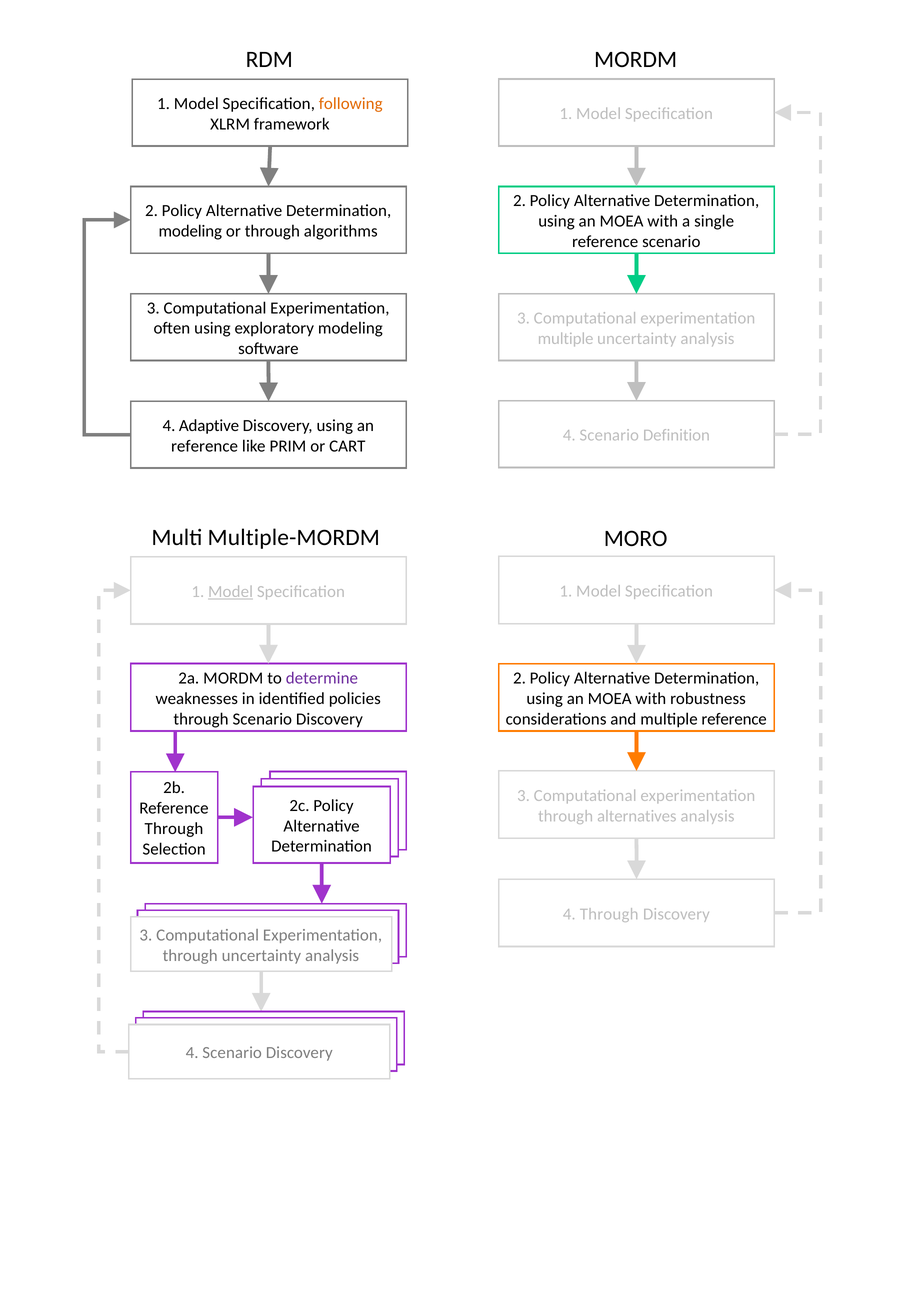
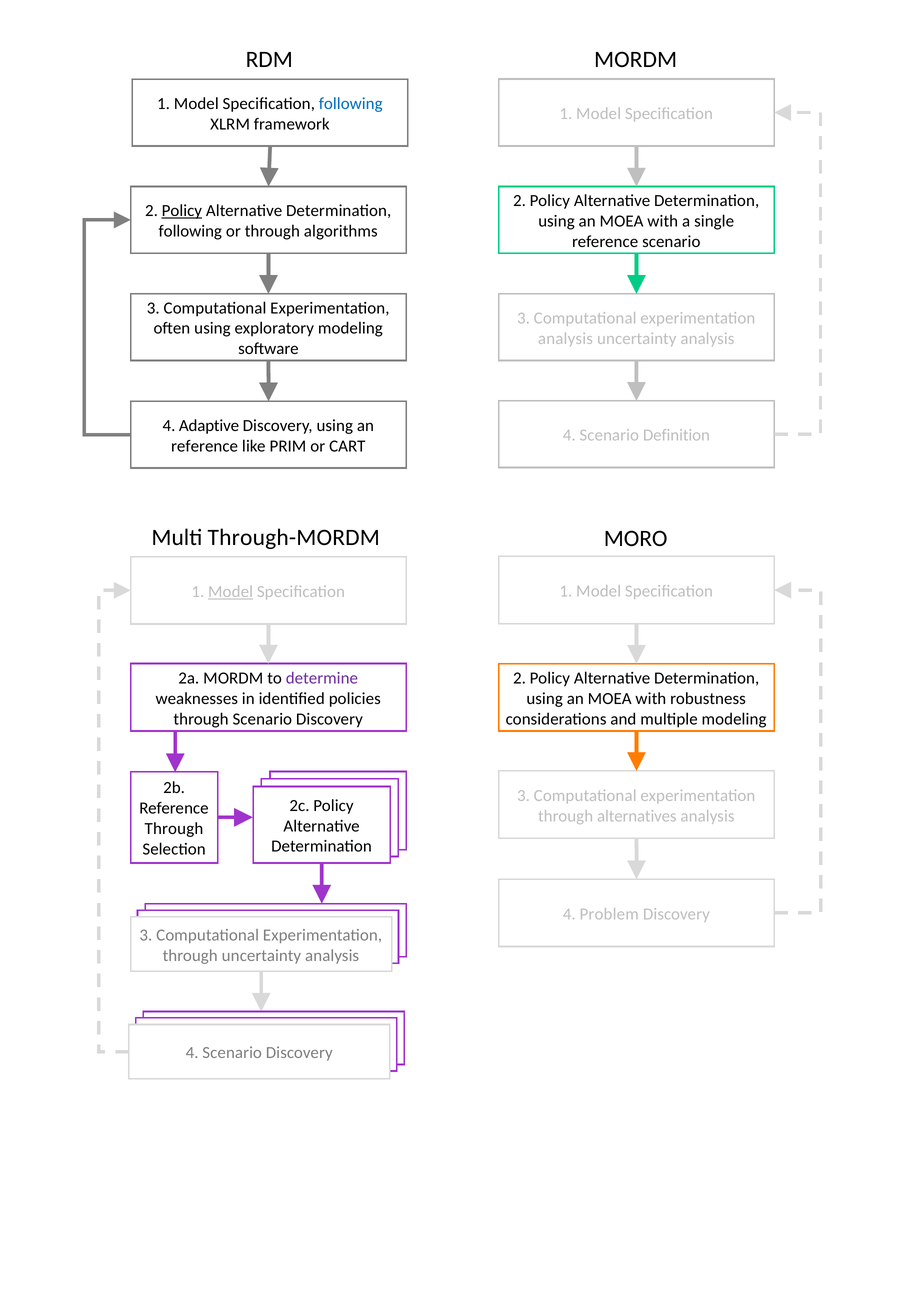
following colour: orange -> blue (351, 104)
Policy underline: none -> present (182, 211)
modeling: modeling -> following (190, 231)
multiple: multiple -> analysis (565, 339)
Multiple-MORDM: Multiple-MORDM -> Through-MORDM (294, 538)
multiple reference: reference -> modeling (734, 719)
4 Through: Through -> Problem (609, 915)
